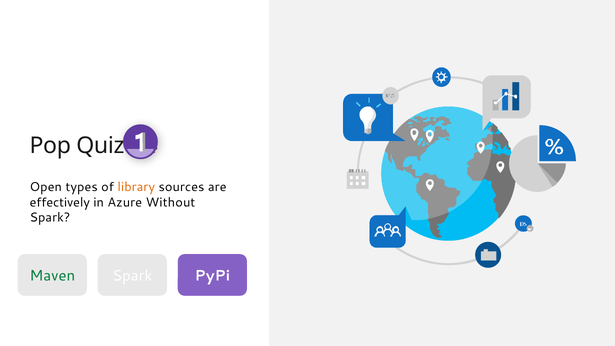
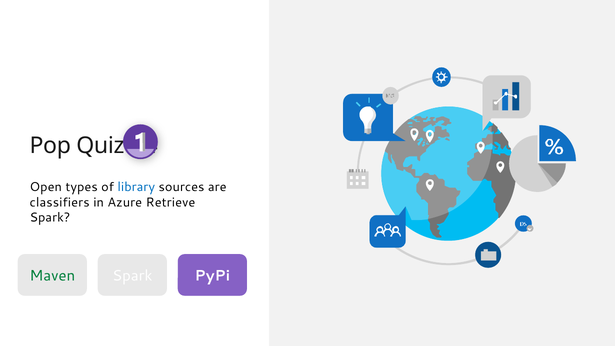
library colour: orange -> blue (136, 187)
effectively: effectively -> classifiers (60, 202)
Without: Without -> Retrieve (171, 202)
